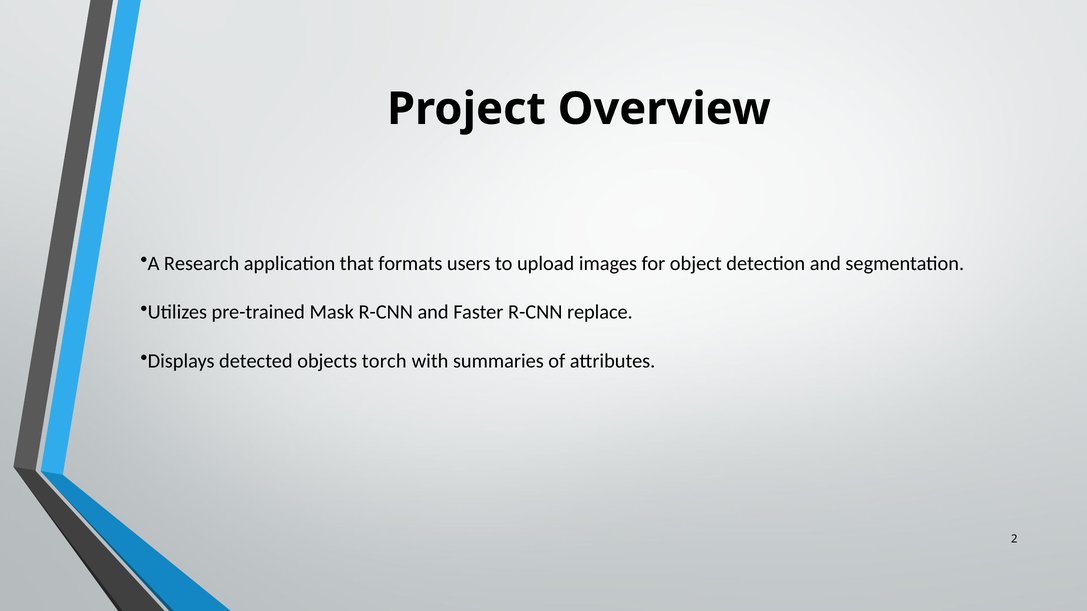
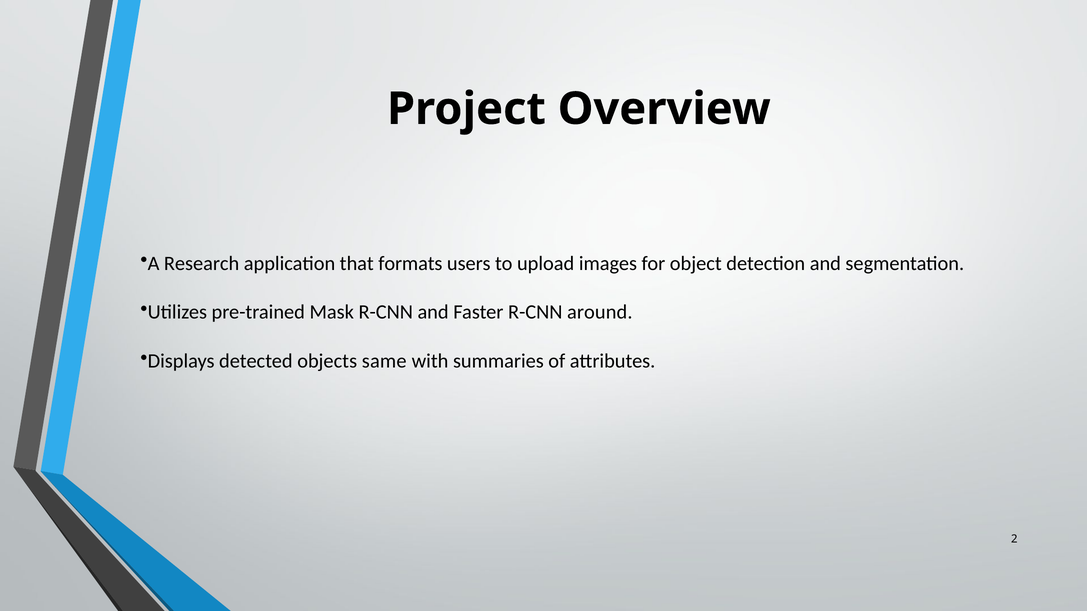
replace: replace -> around (600, 312)
torch: torch -> same (384, 361)
